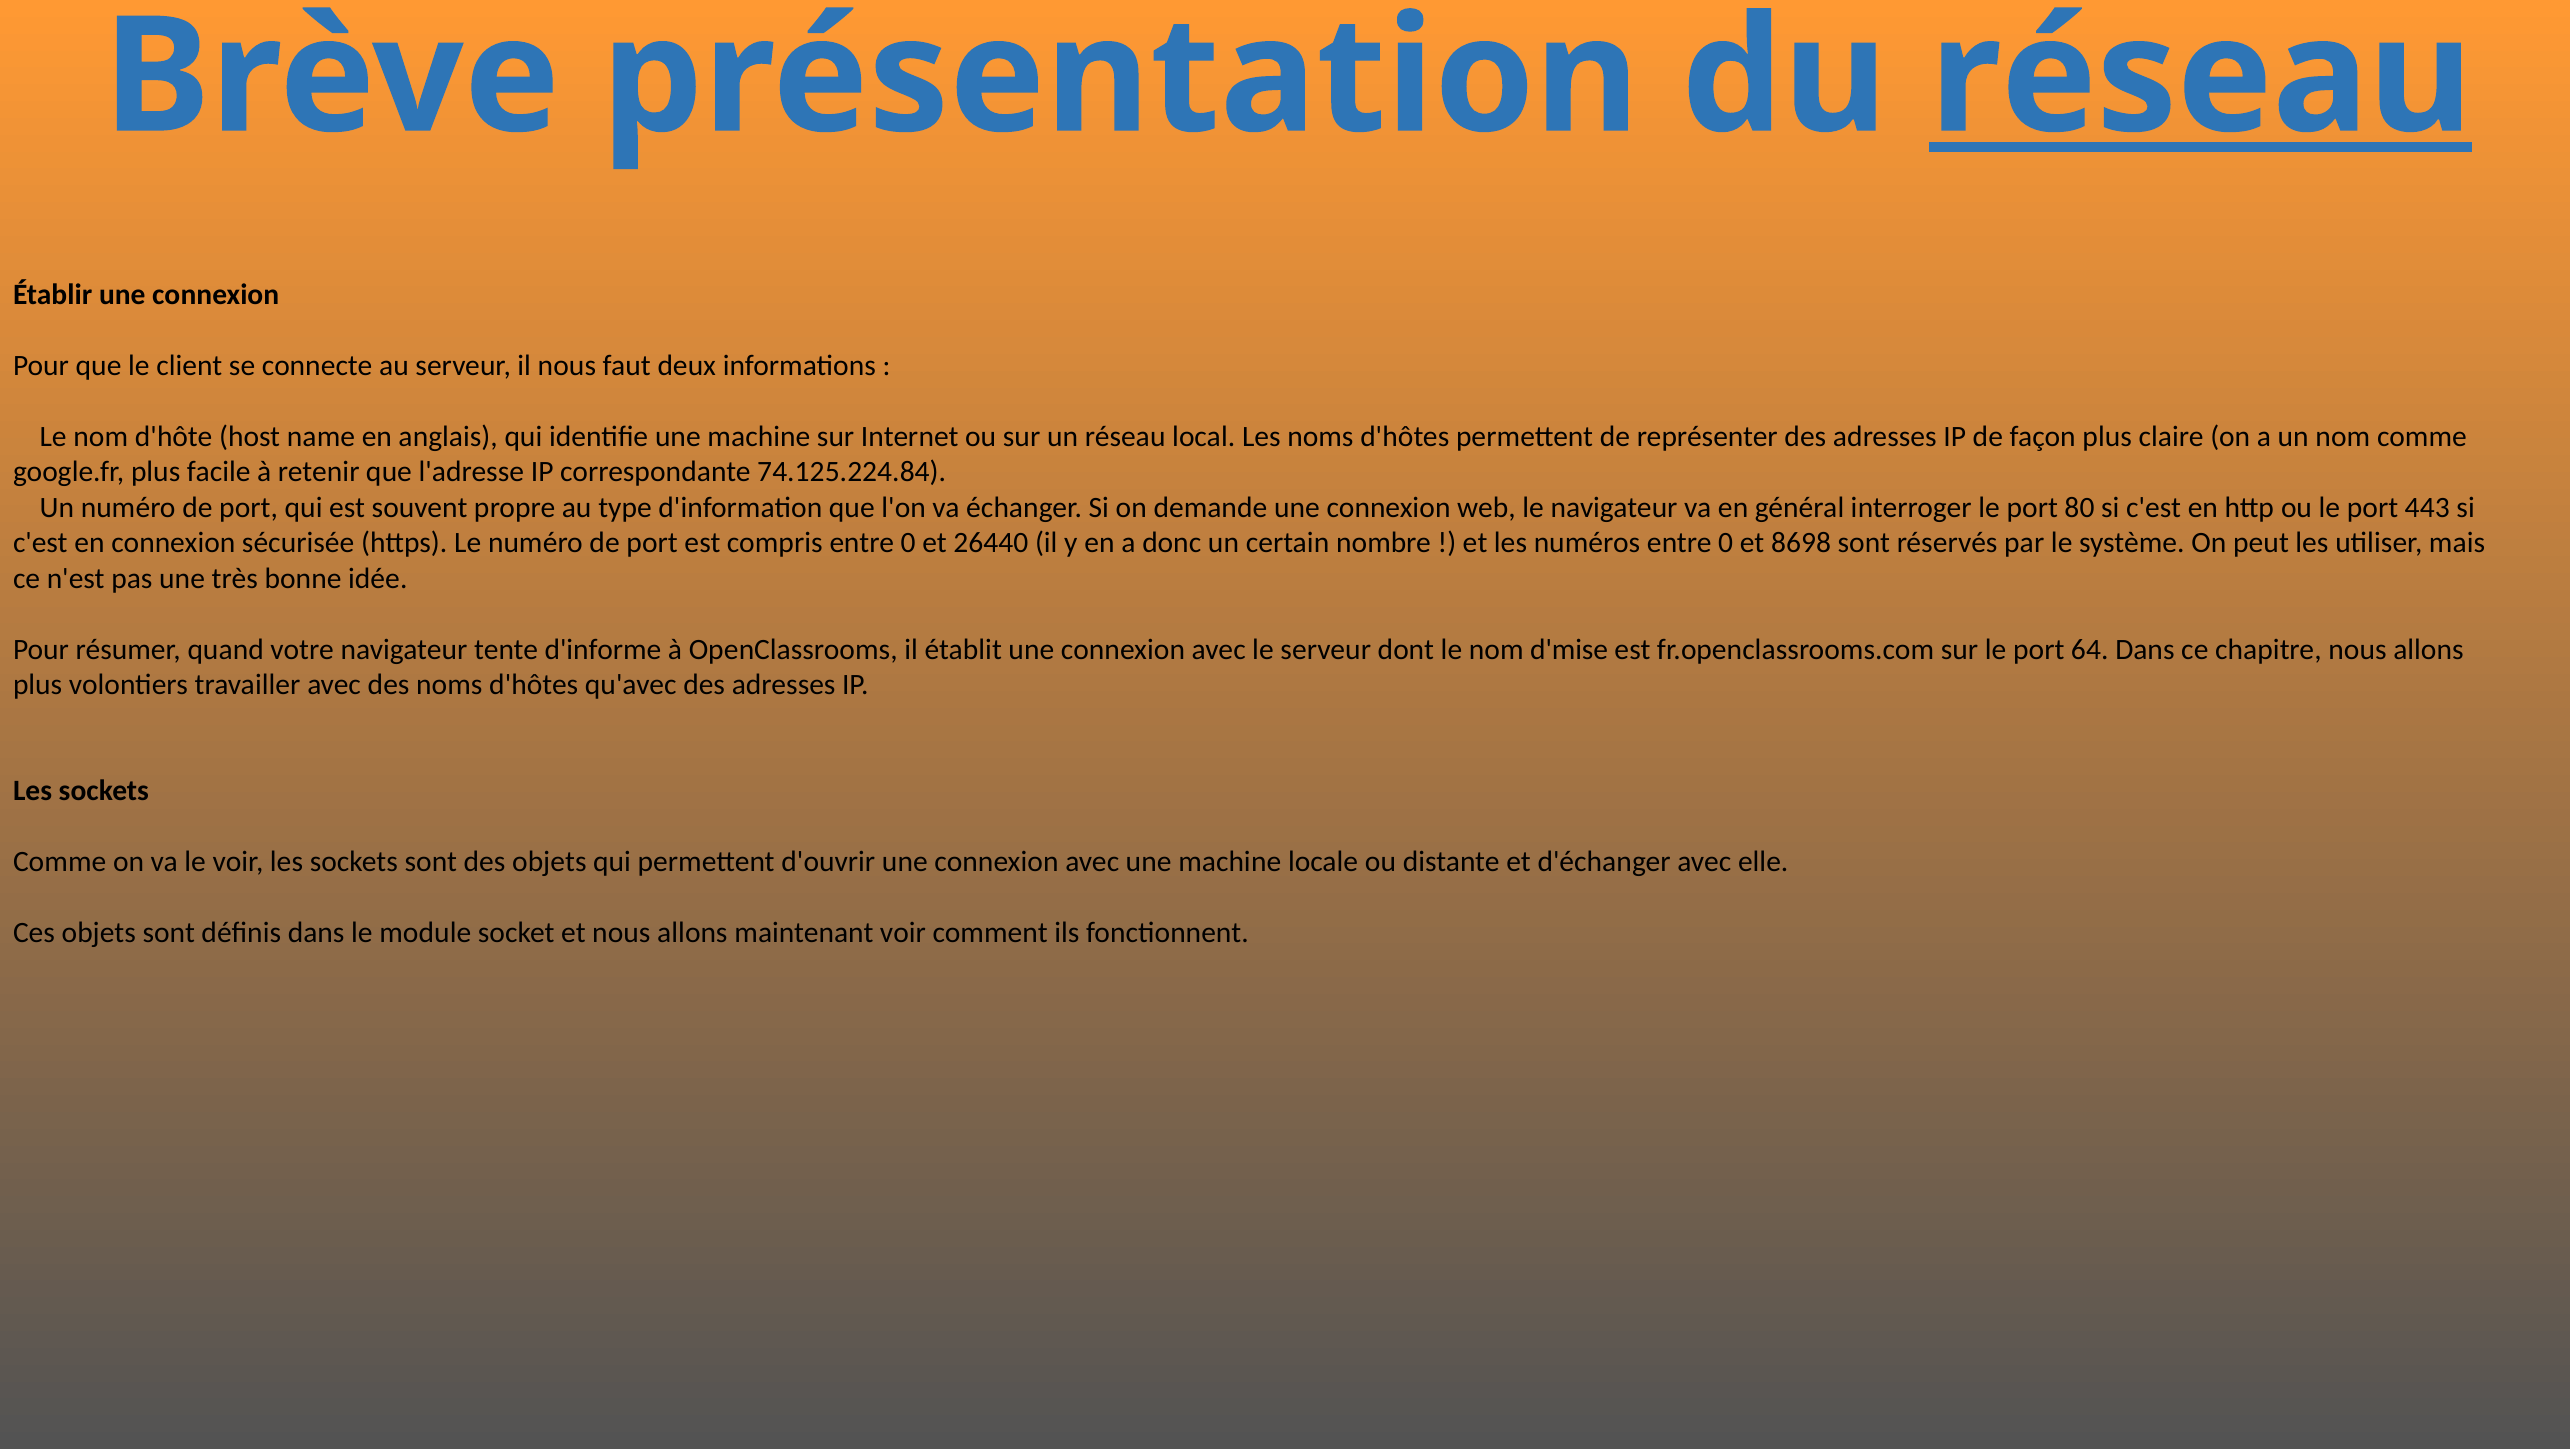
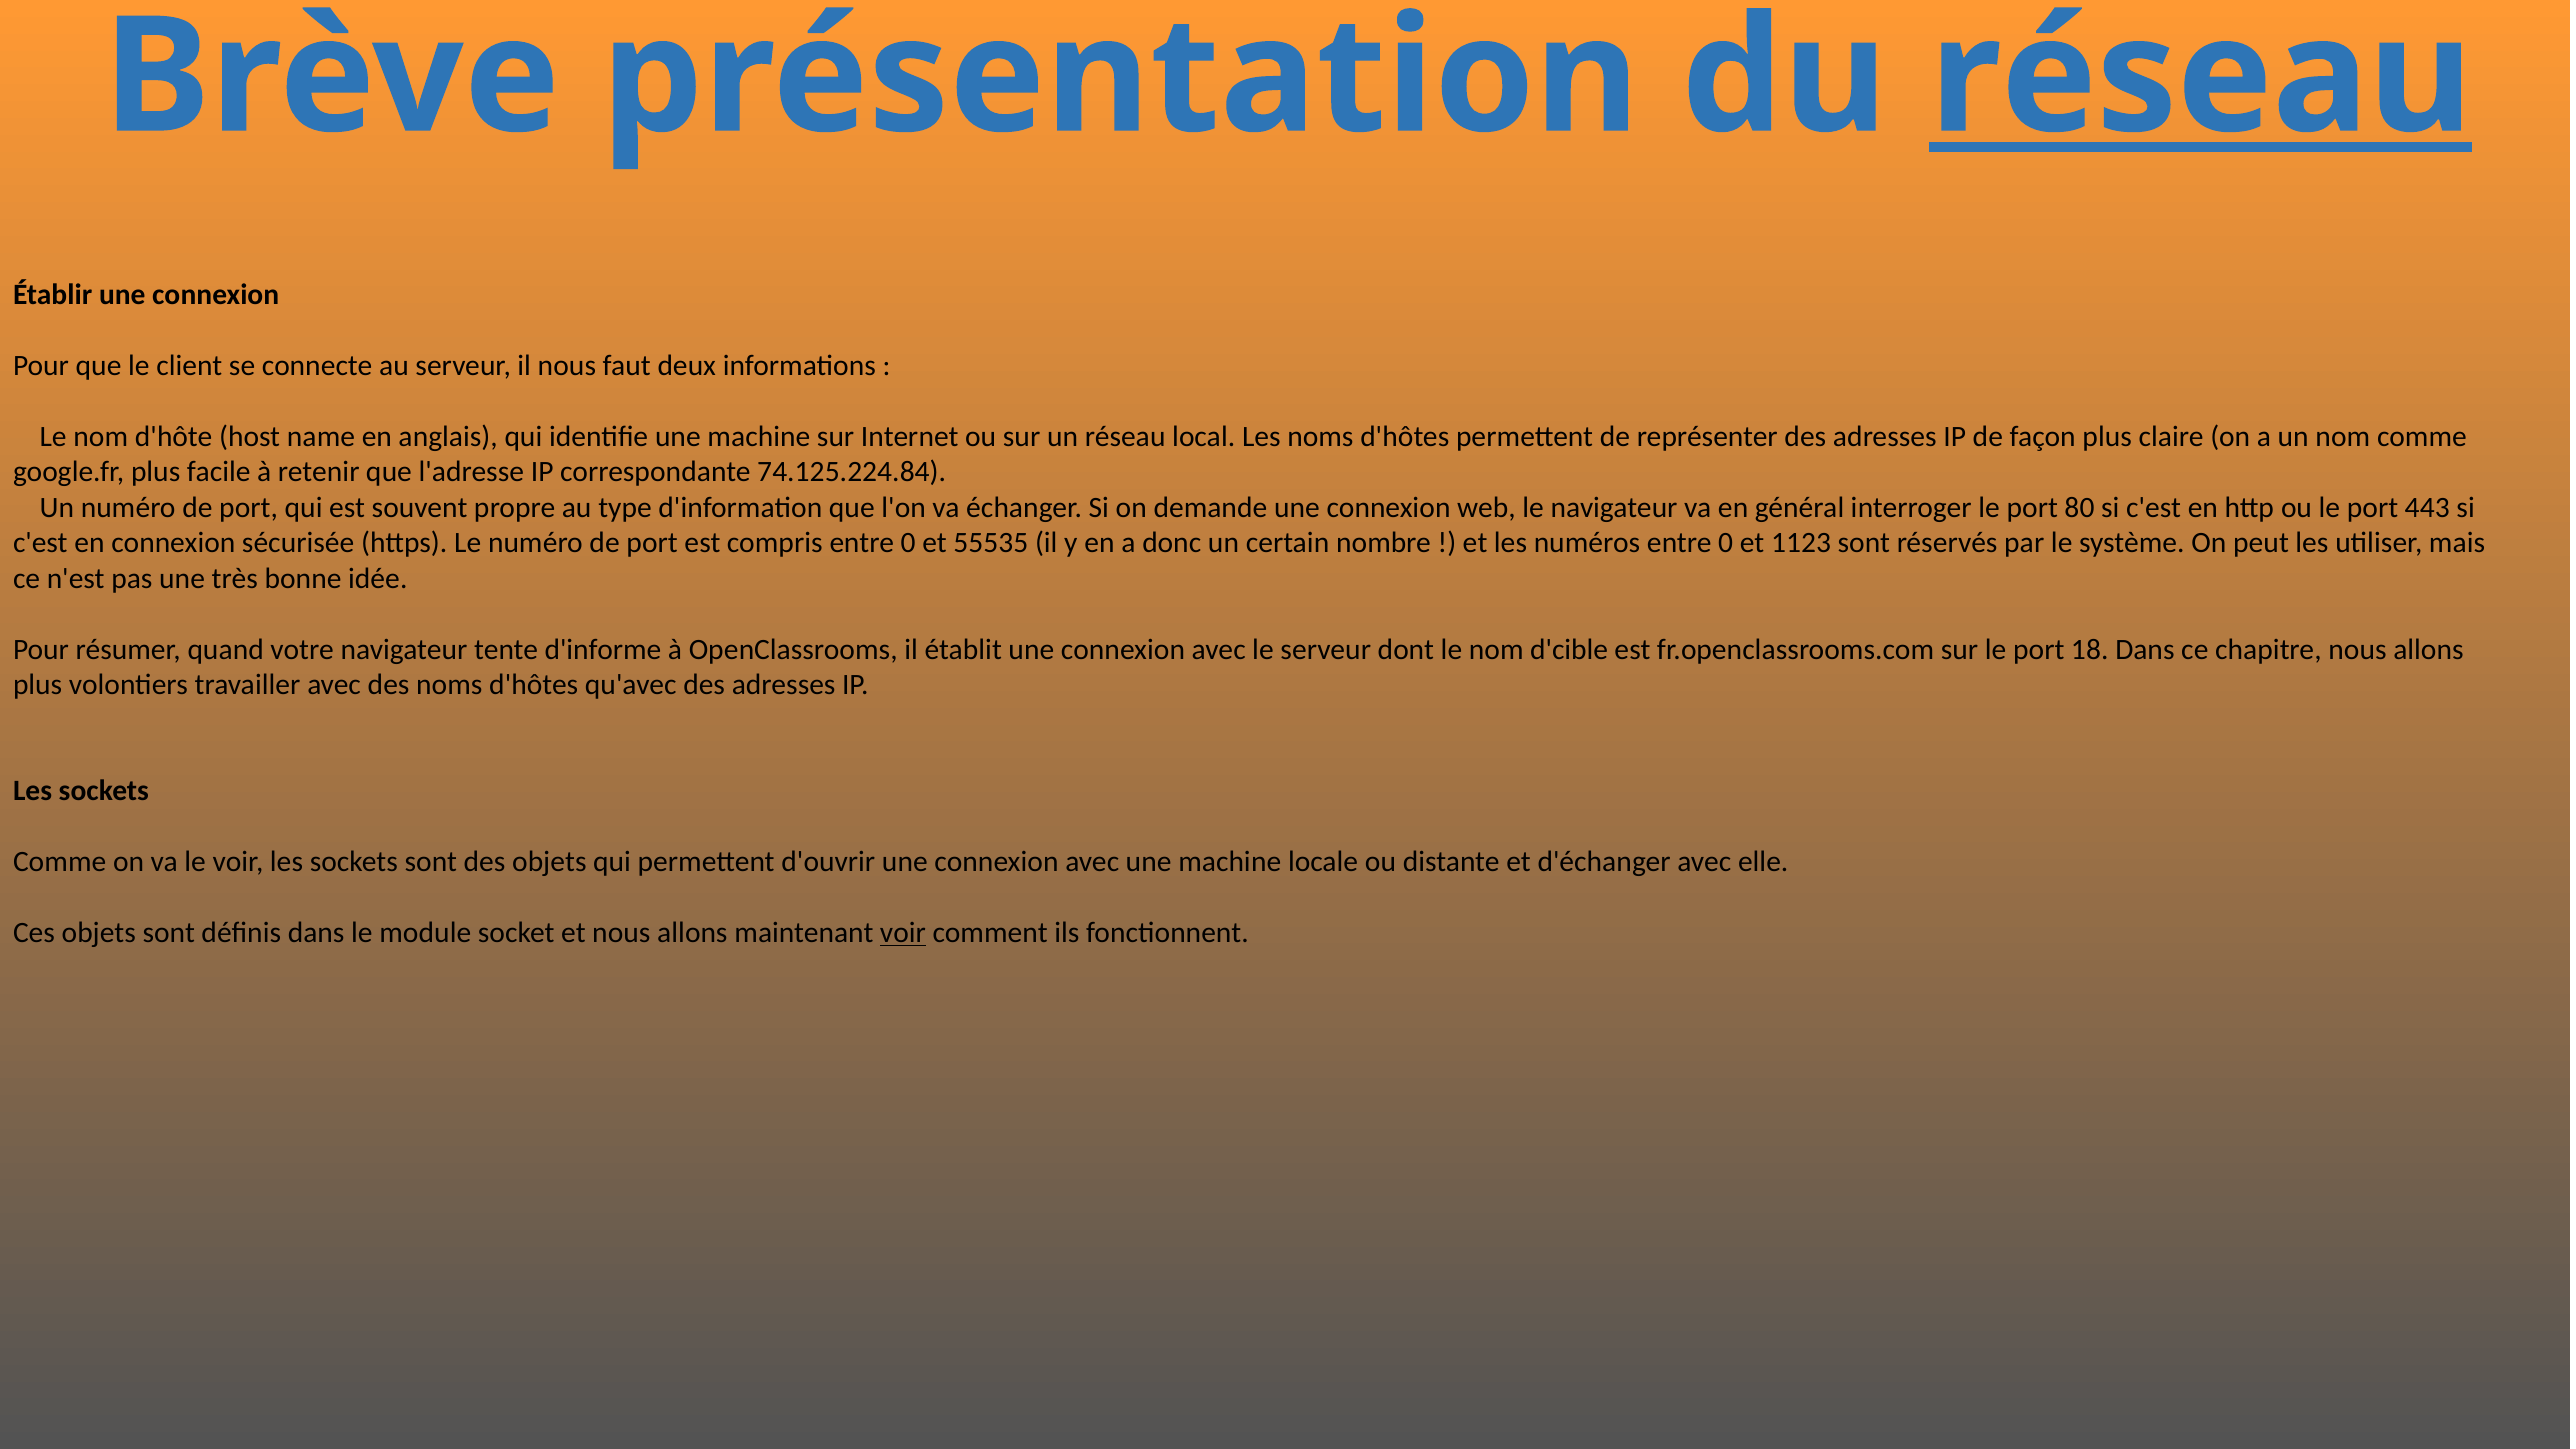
26440: 26440 -> 55535 (991, 543)
8698: 8698 -> 1123 (1801, 543)
d'mise: d'mise -> d'cible (1569, 649)
64: 64 -> 18 (2090, 649)
voir underline: none -> present (903, 933)
